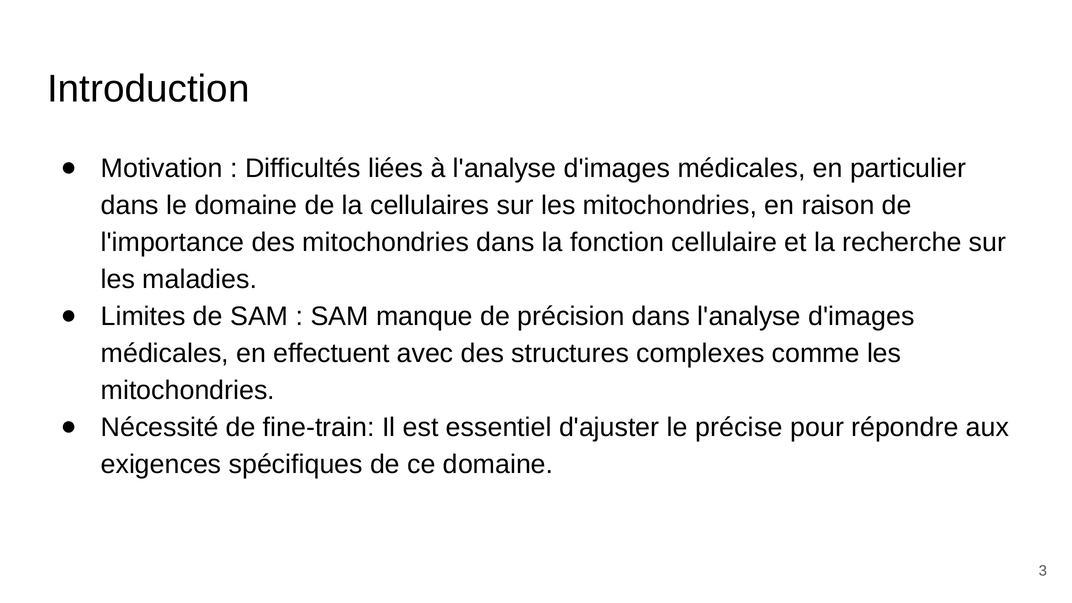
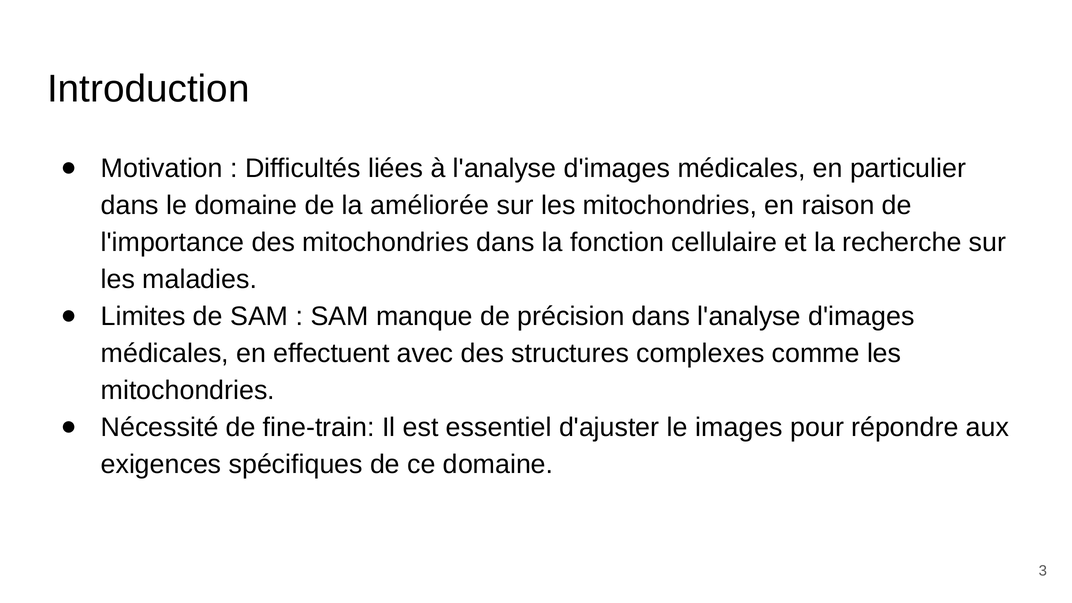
cellulaires: cellulaires -> améliorée (430, 206)
précise: précise -> images (739, 427)
